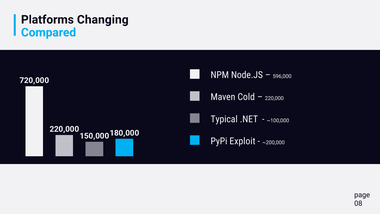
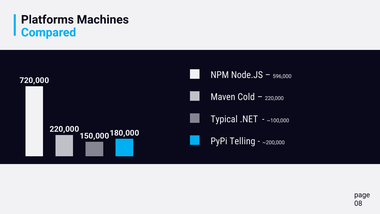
Changing: Changing -> Machines (103, 20)
Exploit: Exploit -> Telling (242, 141)
